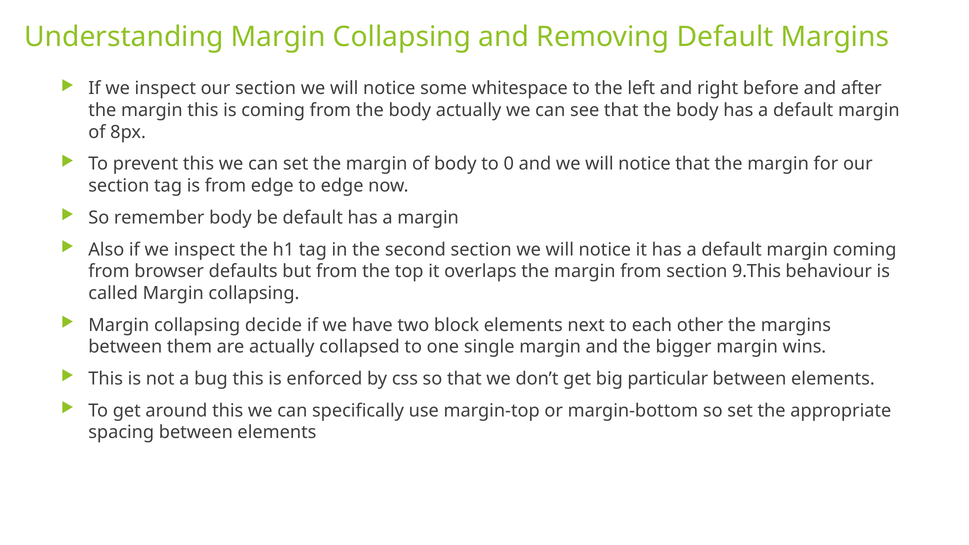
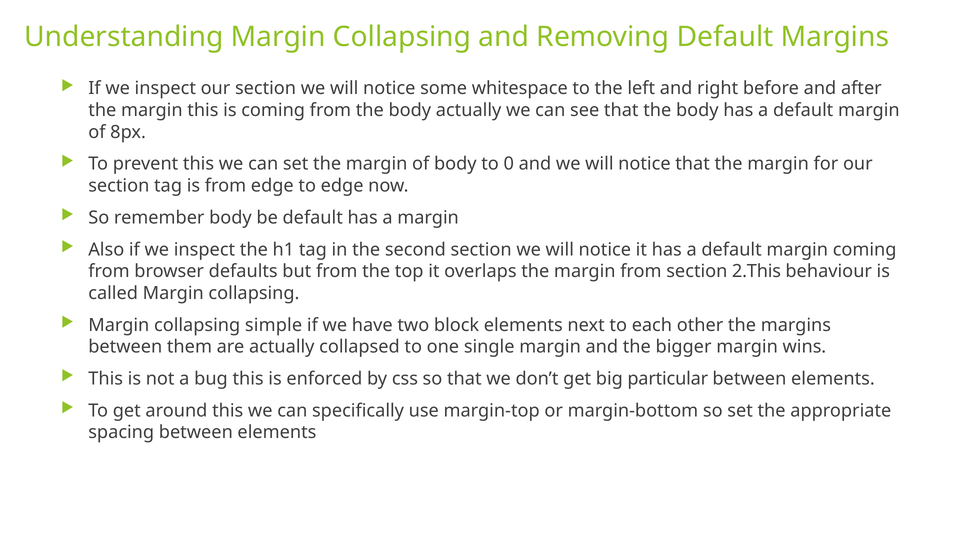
9.This: 9.This -> 2.This (757, 271)
decide: decide -> simple (274, 325)
